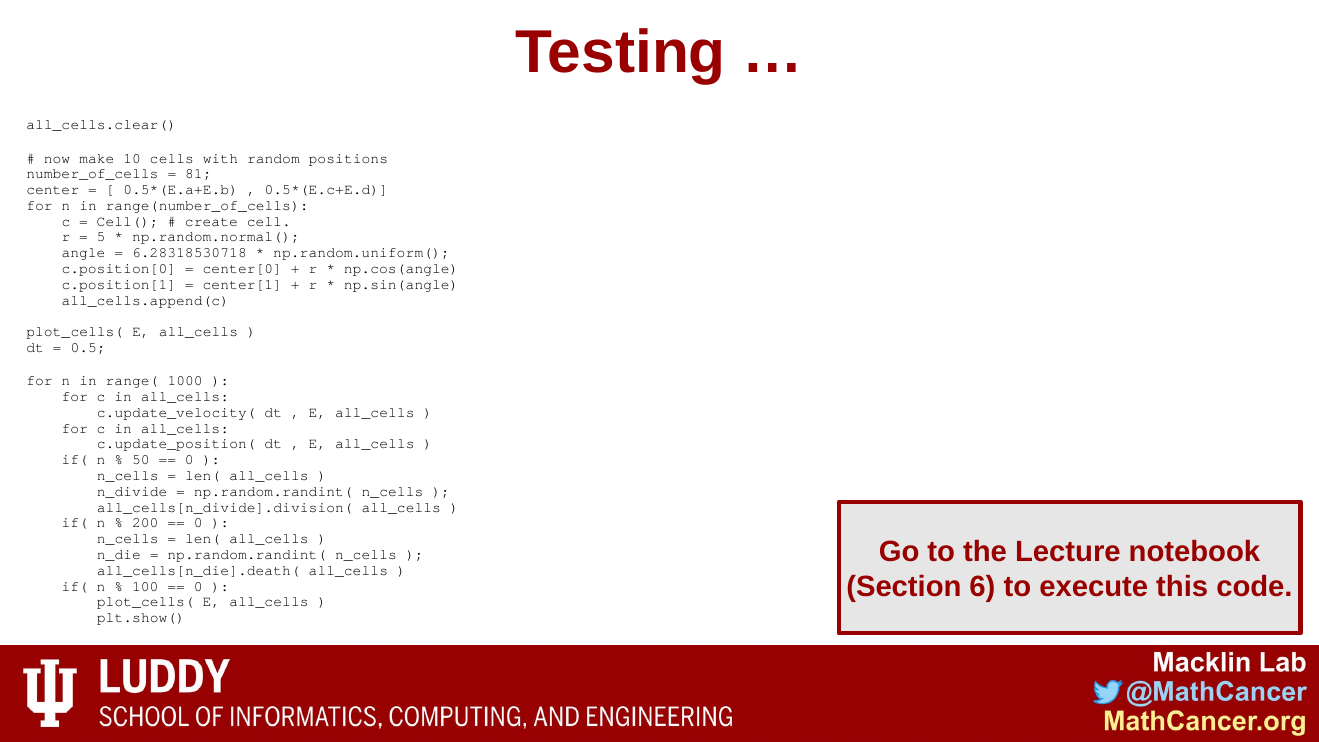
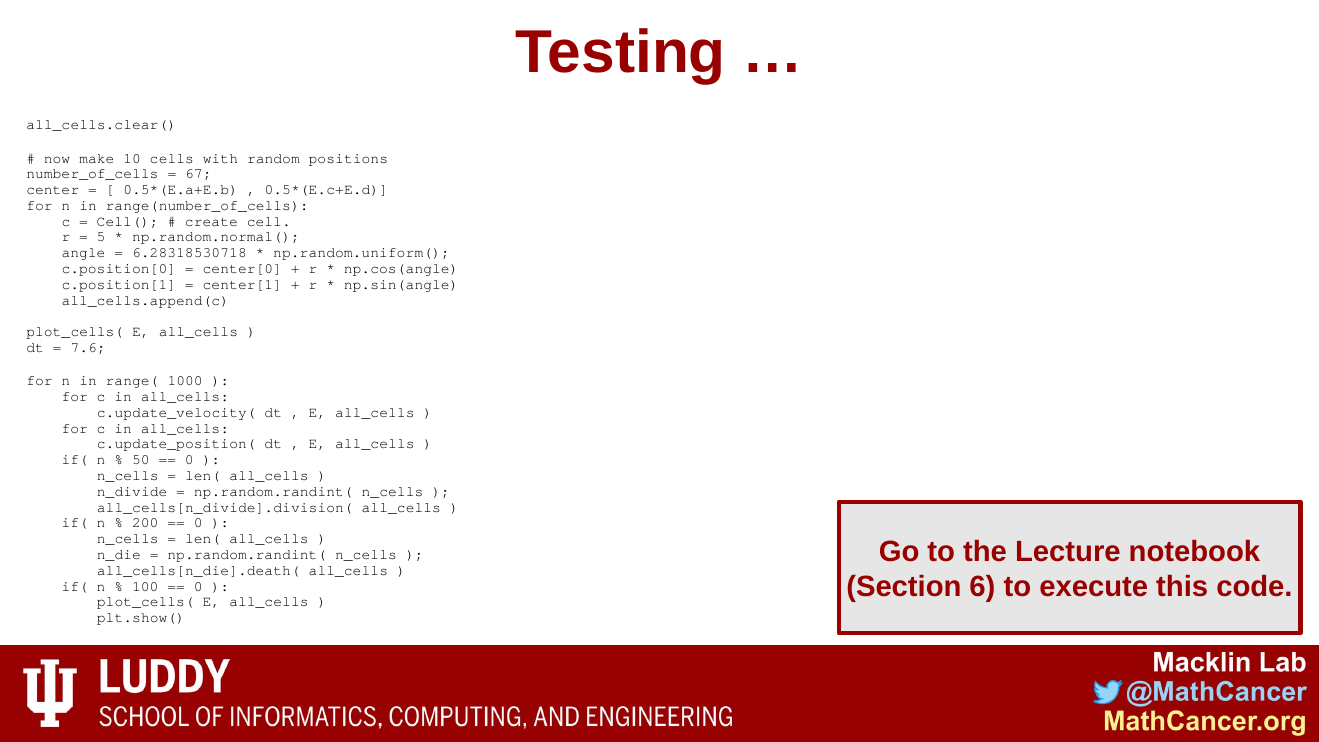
81: 81 -> 67 (198, 174)
0.5: 0.5 -> 7.6 (88, 348)
